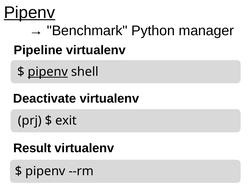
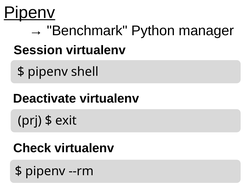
Pipeline: Pipeline -> Session (38, 50)
pipenv underline: present -> none (48, 72)
Result: Result -> Check (32, 148)
